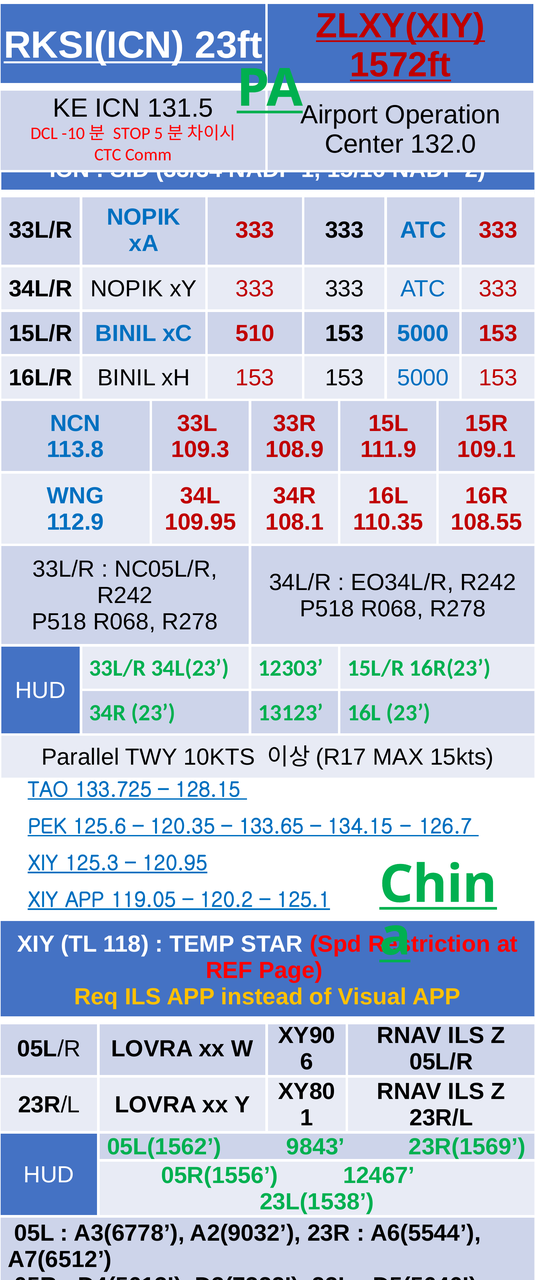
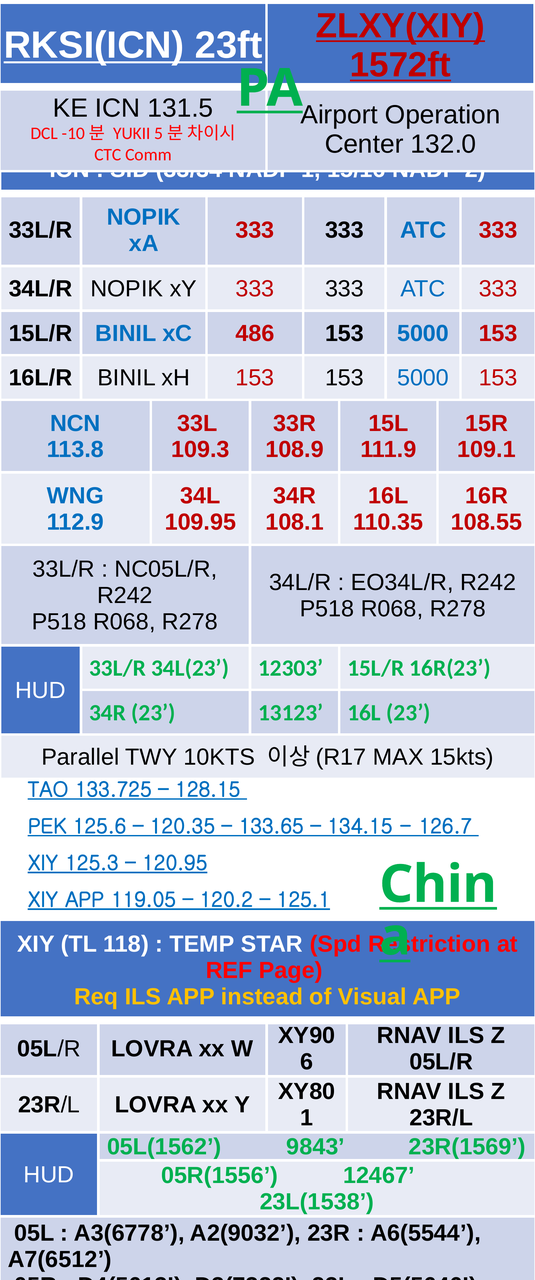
STOP: STOP -> YUKII (132, 133)
510: 510 -> 486 (255, 333)
